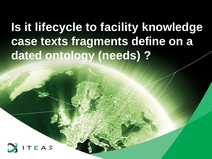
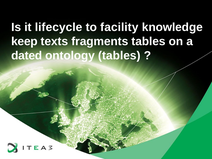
case: case -> keep (24, 41)
fragments define: define -> tables (148, 41)
ontology needs: needs -> tables (119, 55)
